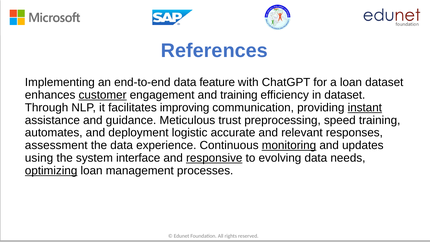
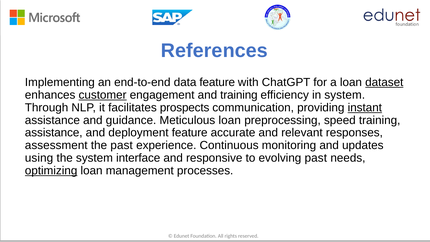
dataset underline: none -> present (384, 82)
in dataset: dataset -> system (345, 95)
improving: improving -> prospects (185, 107)
Meticulous trust: trust -> loan (230, 120)
automates: automates -> assistance (54, 133)
deployment logistic: logistic -> feature (190, 133)
the data: data -> past (122, 145)
monitoring underline: present -> none (289, 145)
responsive underline: present -> none (214, 158)
evolving data: data -> past (316, 158)
